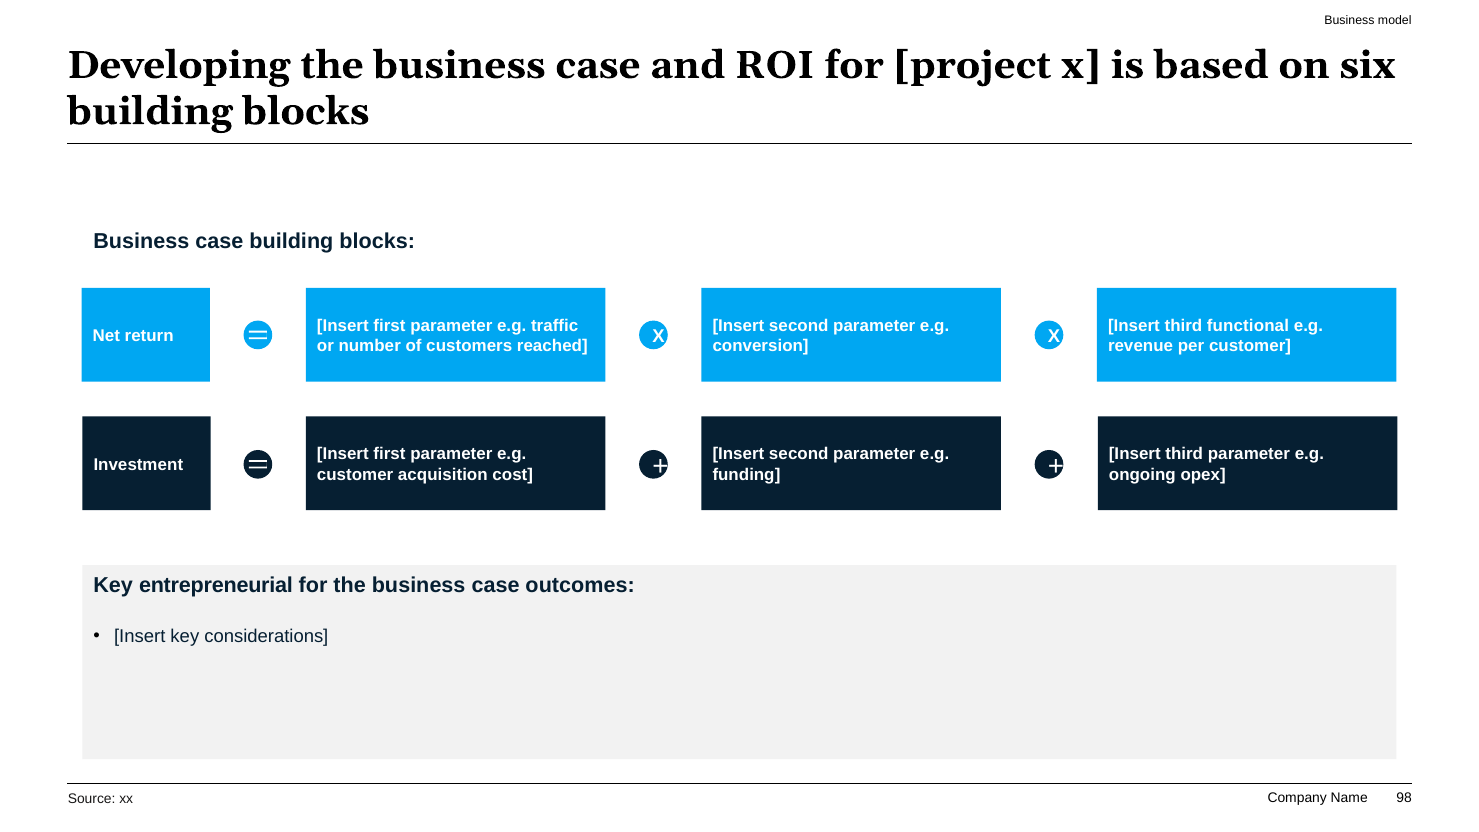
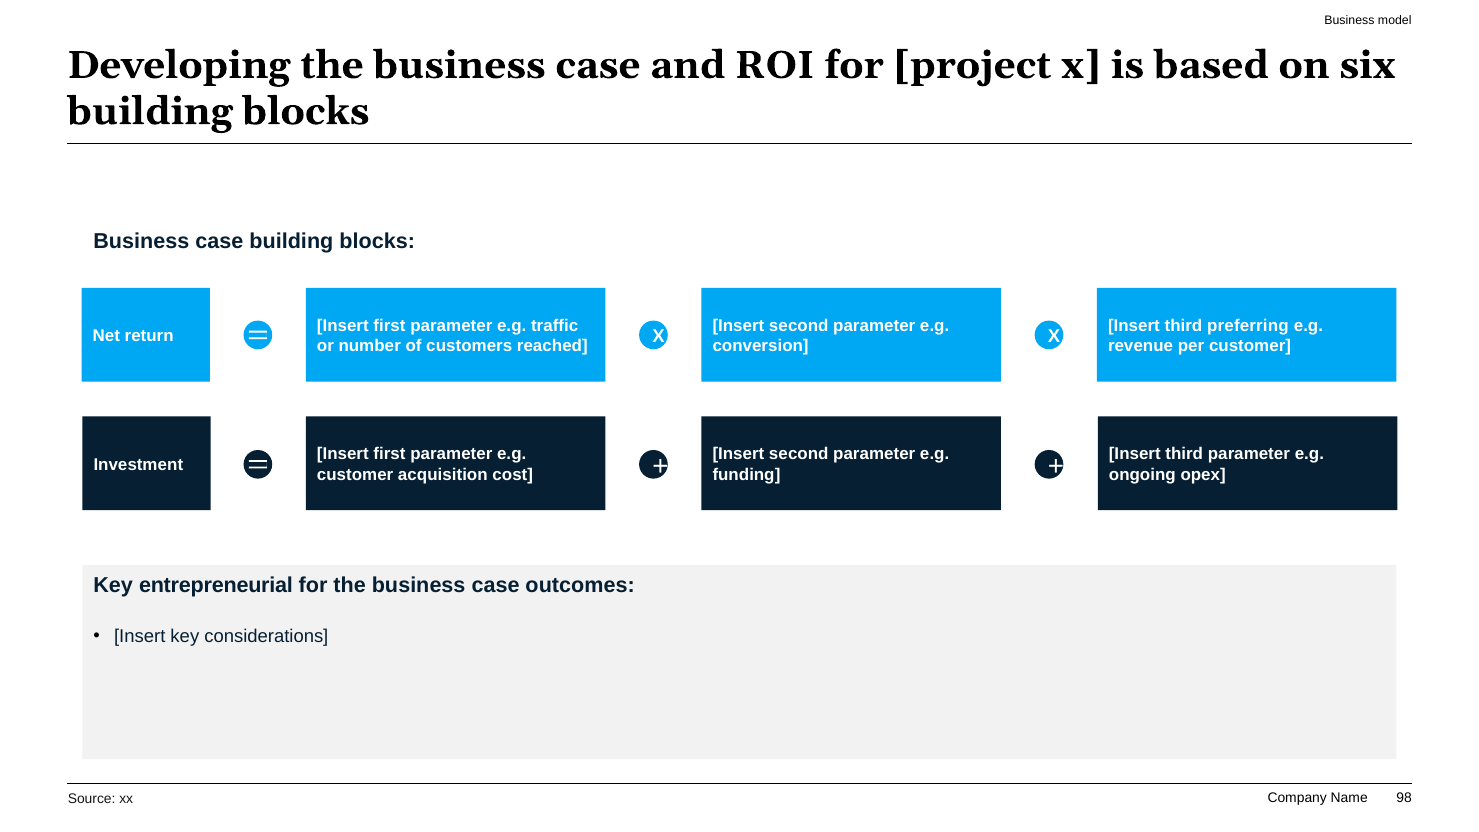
functional: functional -> preferring (1248, 326)
